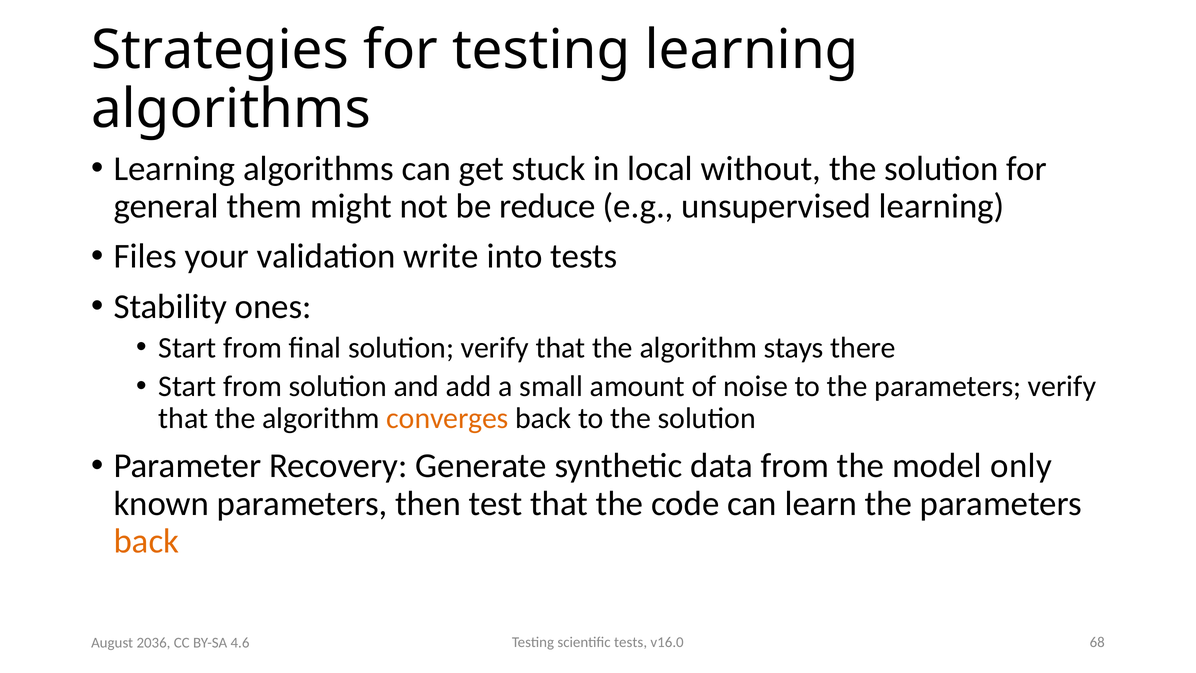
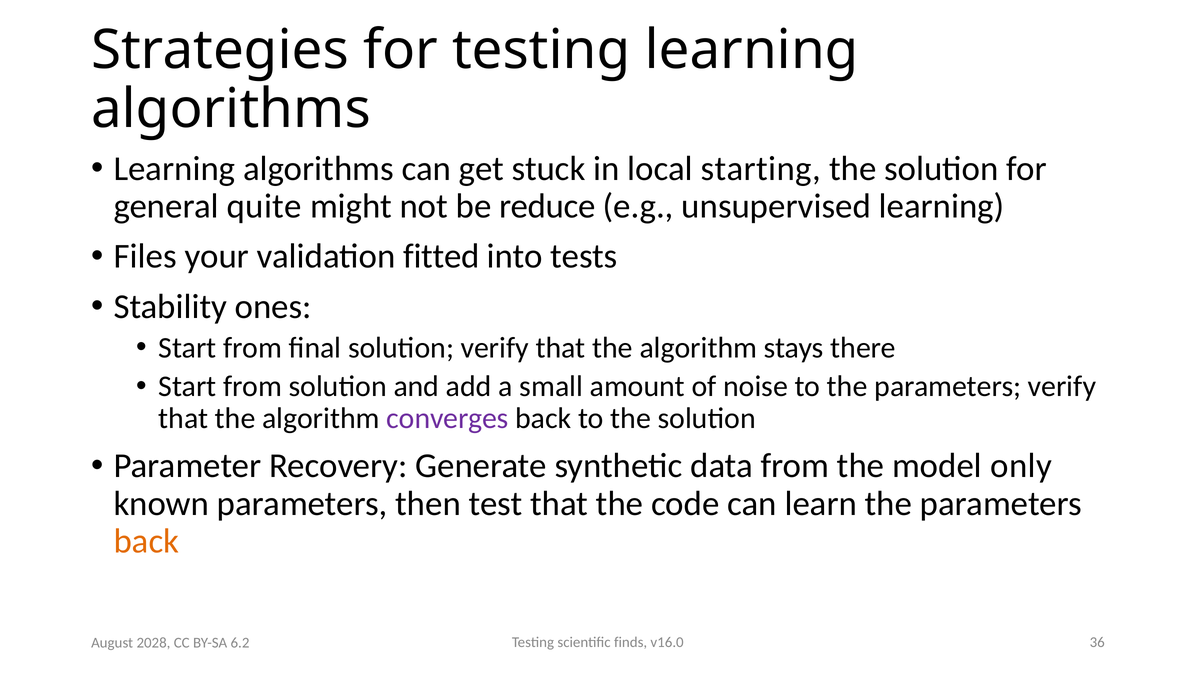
without: without -> starting (761, 169)
them: them -> quite (264, 206)
write: write -> fitted (441, 256)
converges colour: orange -> purple (447, 418)
scientific tests: tests -> finds (631, 642)
68: 68 -> 36 (1097, 642)
2036: 2036 -> 2028 (153, 642)
4.6: 4.6 -> 6.2 (240, 642)
